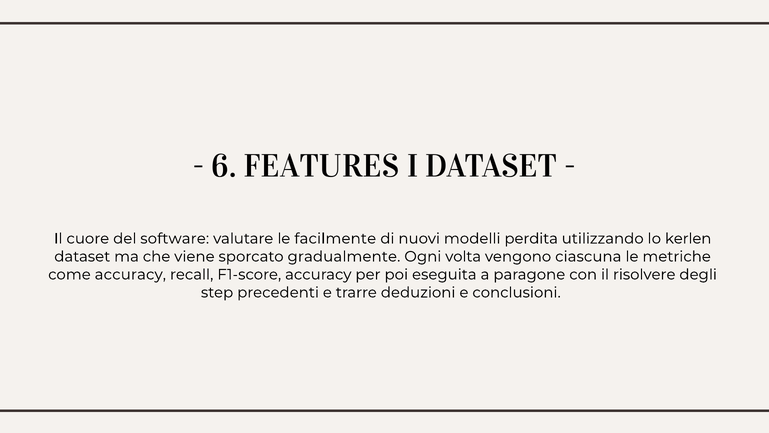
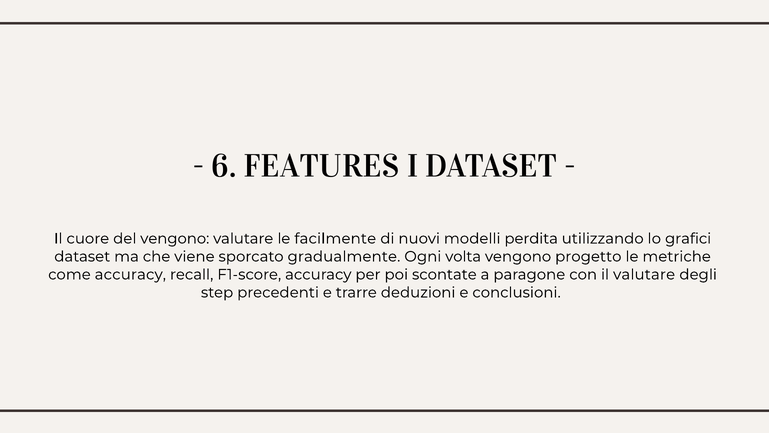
del software: software -> vengono (175, 238)
kerlen: kerlen -> grafici (688, 238)
ciascuna: ciascuna -> progetto (588, 256)
eseguita: eseguita -> scontate (444, 274)
il risolvere: risolvere -> valutare (644, 274)
